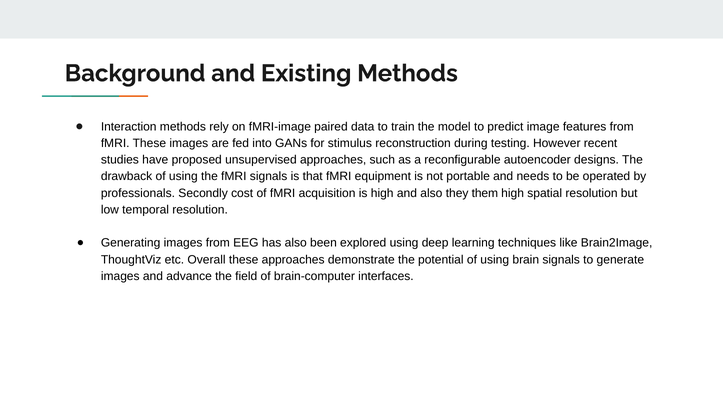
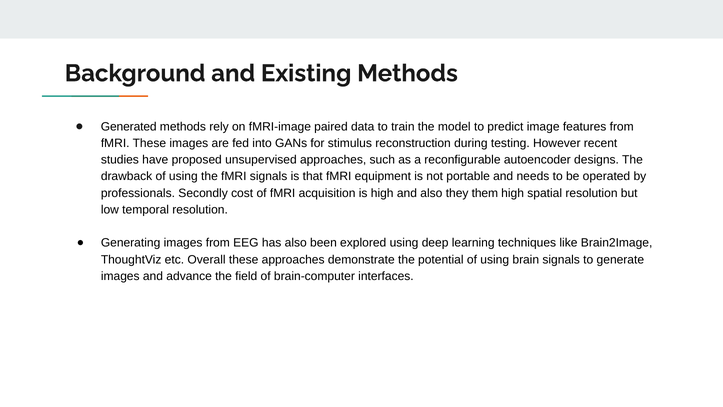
Interaction: Interaction -> Generated (129, 126)
